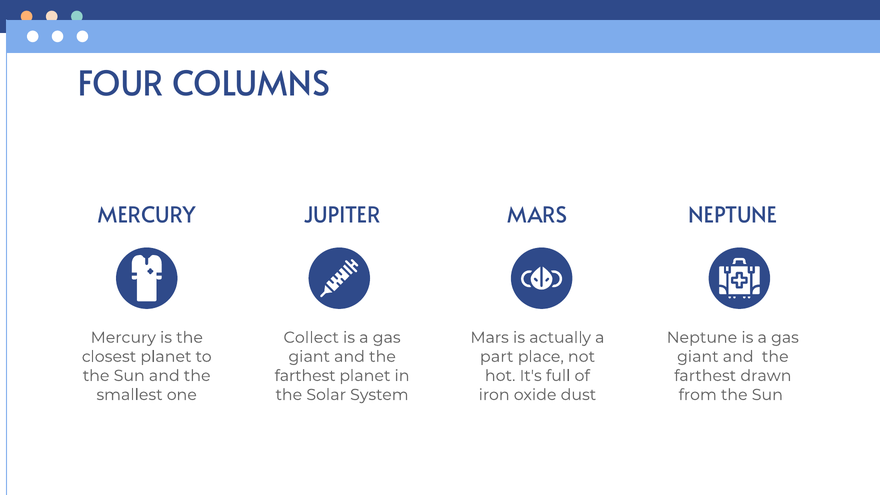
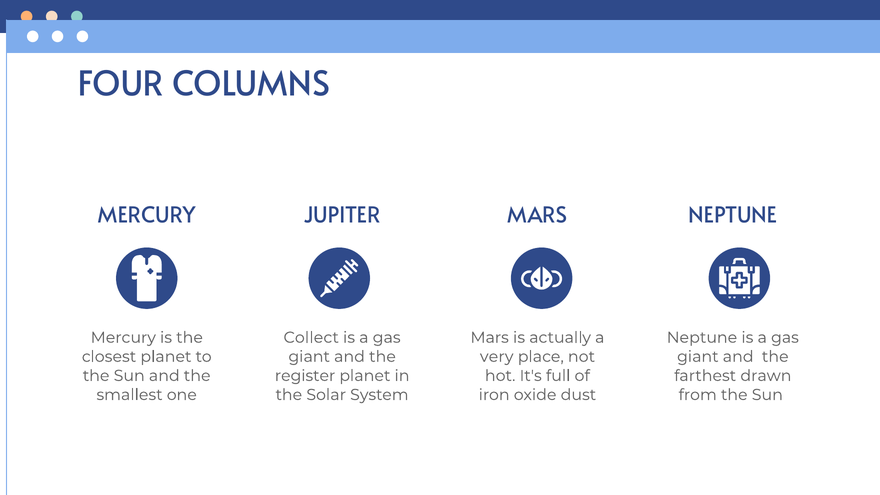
part: part -> very (497, 357)
farthest: farthest -> register (305, 376)
